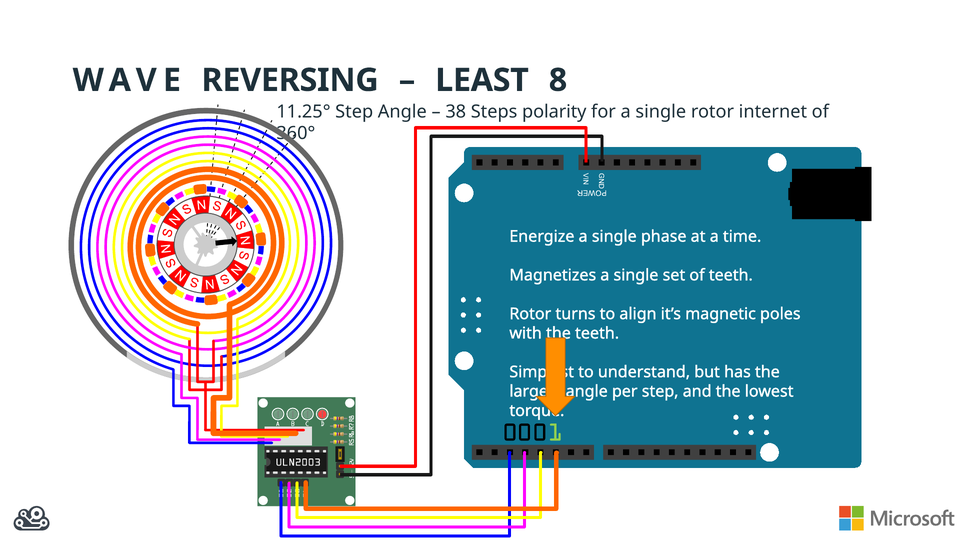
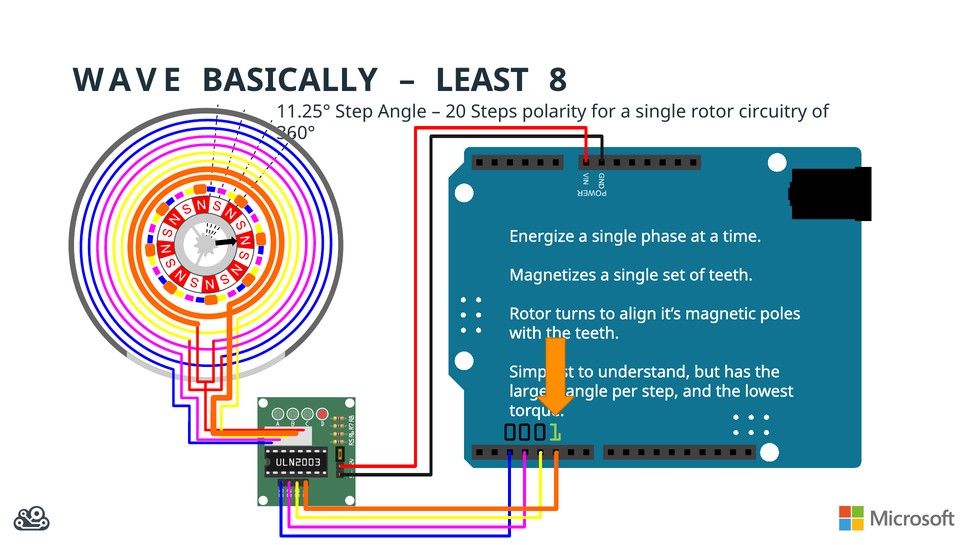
REVERSING: REVERSING -> BASICALLY (290, 80)
38: 38 -> 20 (456, 112)
internet: internet -> circuitry (773, 112)
